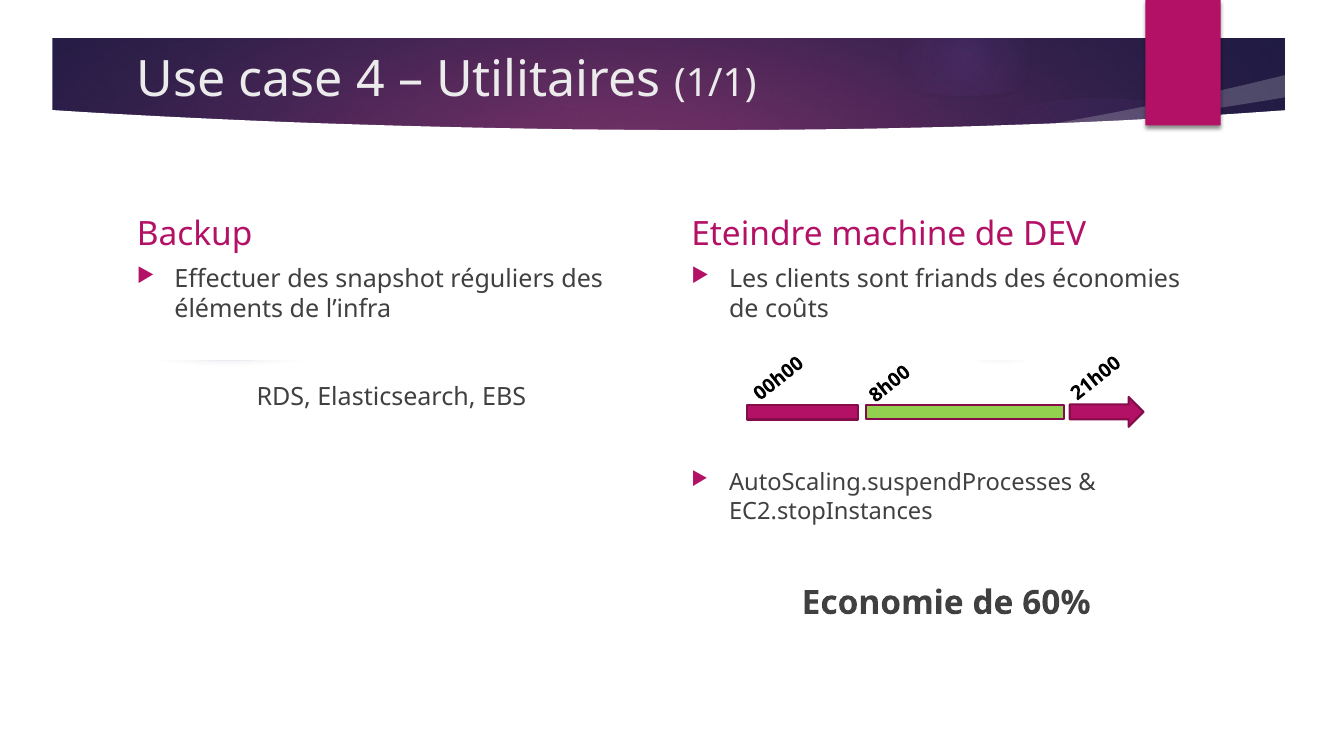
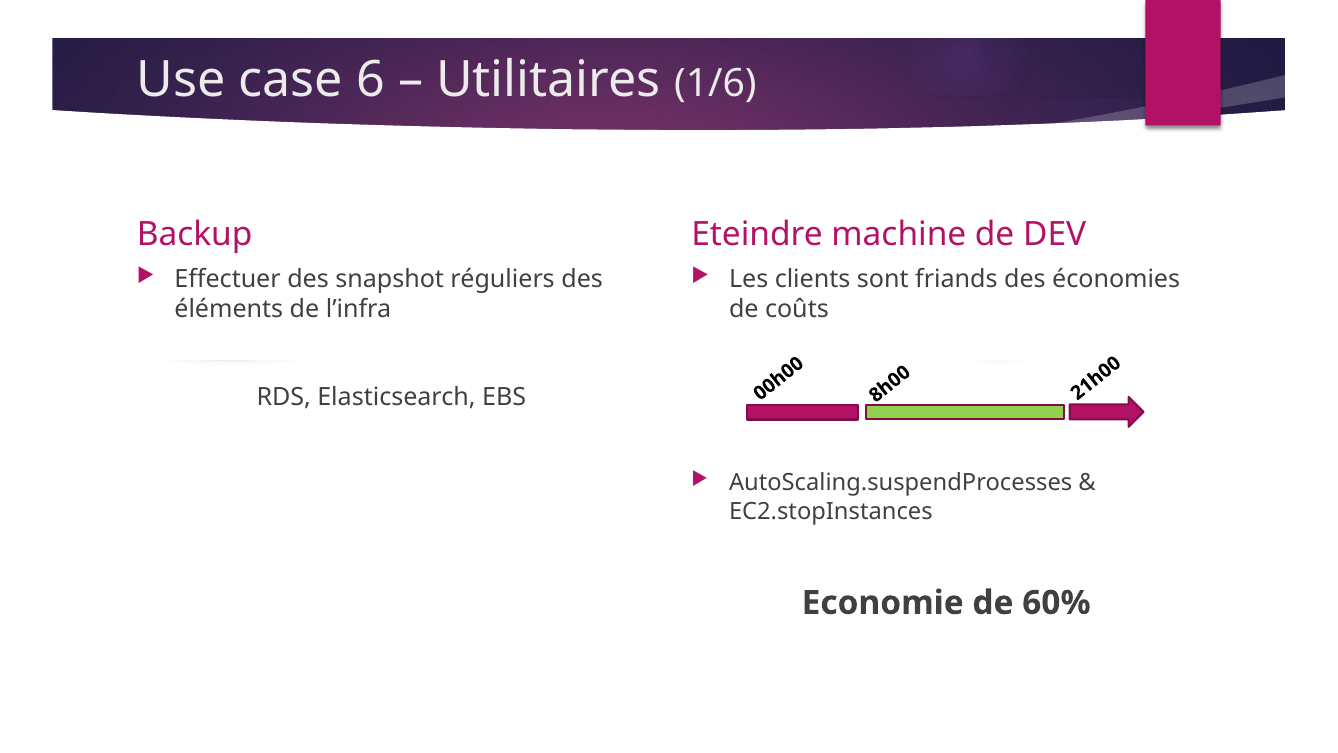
4: 4 -> 6 (371, 80)
1/1: 1/1 -> 1/6 (715, 84)
